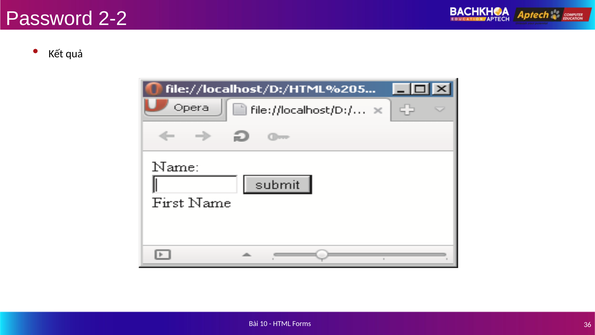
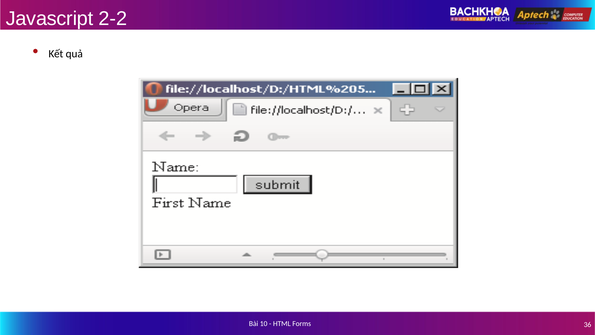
Password: Password -> Javascript (50, 19)
